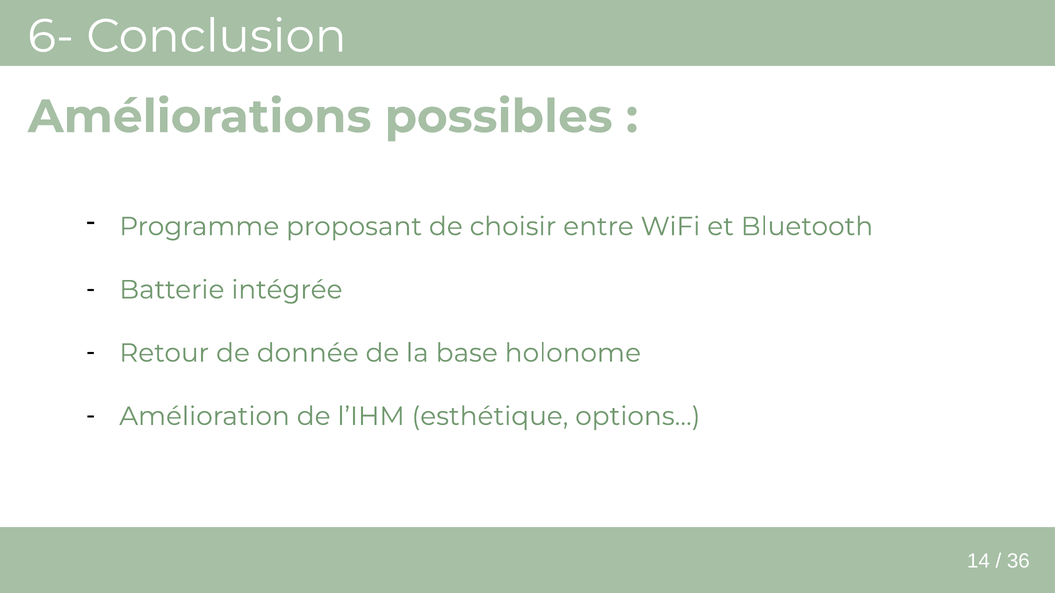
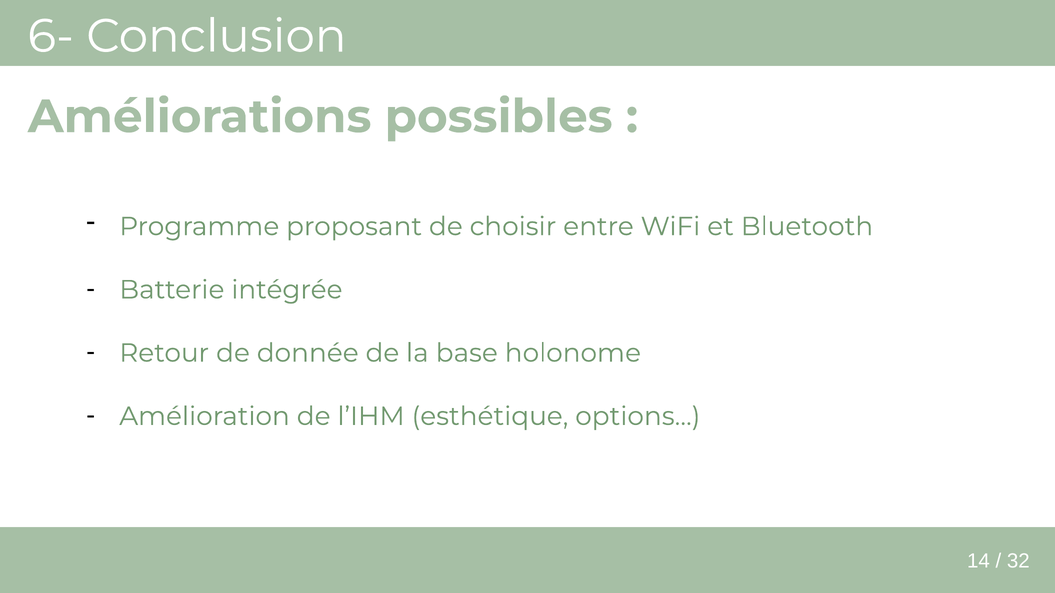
36: 36 -> 32 (1018, 562)
